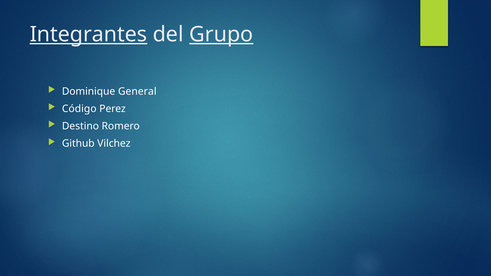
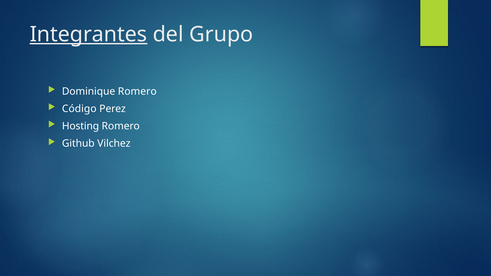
Grupo underline: present -> none (221, 34)
Dominique General: General -> Romero (137, 91)
Destino: Destino -> Hosting (80, 126)
